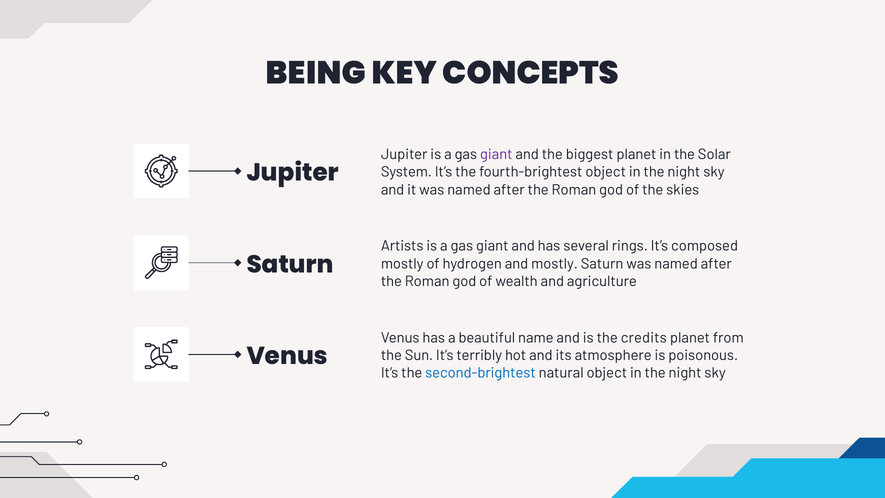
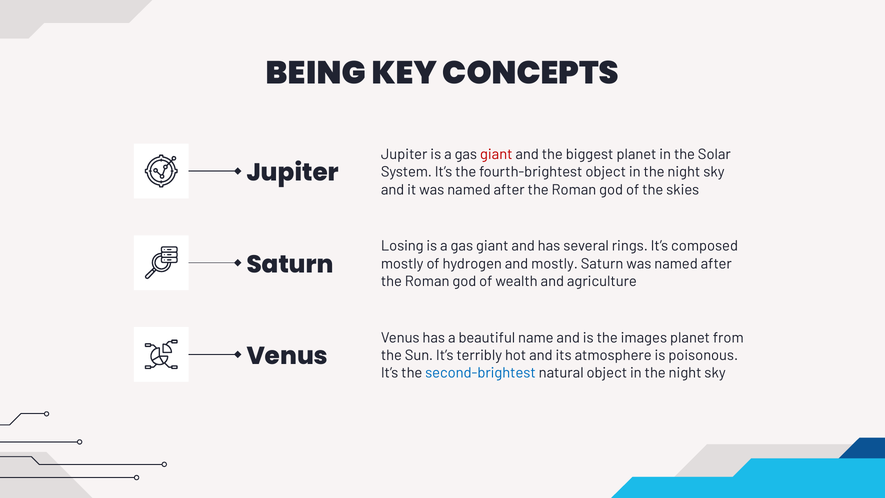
giant colour: purple -> red (496, 154)
Artists: Artists -> Losing (402, 246)
credits: credits -> images (644, 338)
